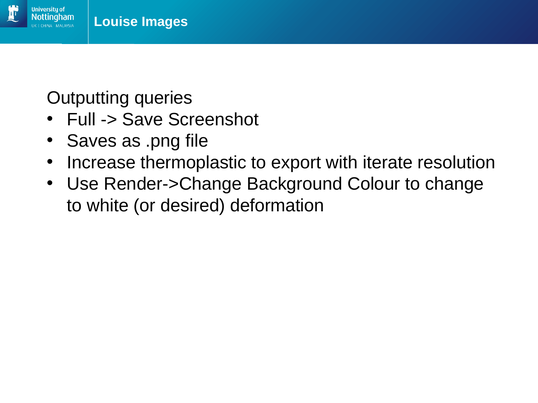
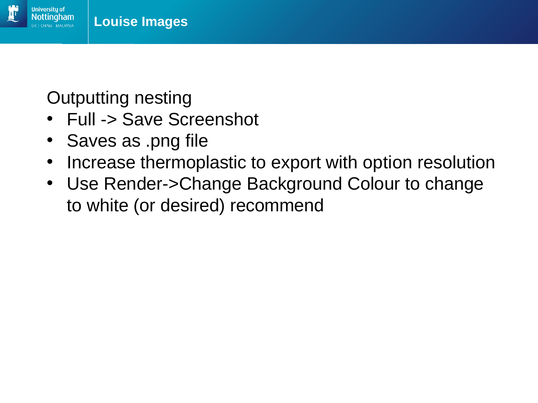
queries: queries -> nesting (163, 98)
iterate: iterate -> option (388, 163)
deformation: deformation -> recommend (277, 206)
